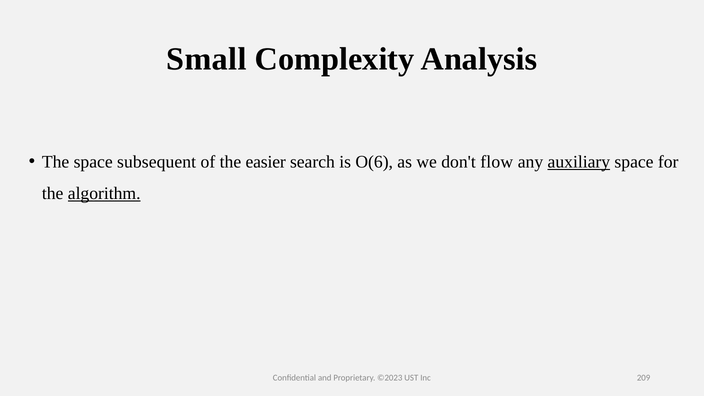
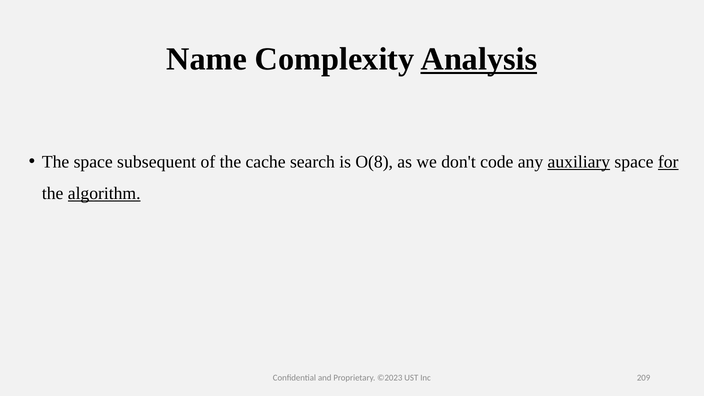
Small: Small -> Name (207, 59)
Analysis underline: none -> present (479, 59)
easier: easier -> cache (266, 162)
O(6: O(6 -> O(8 (374, 162)
flow: flow -> code (497, 162)
for underline: none -> present (668, 162)
